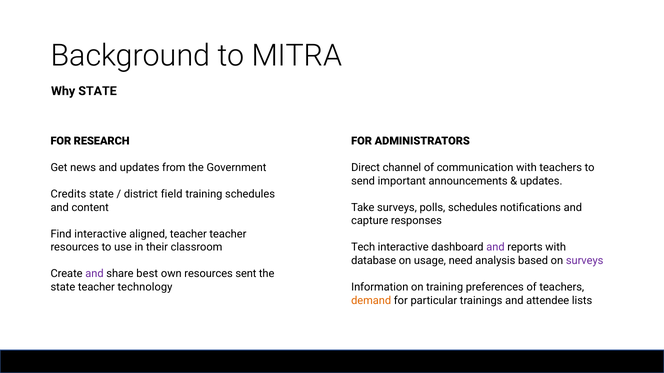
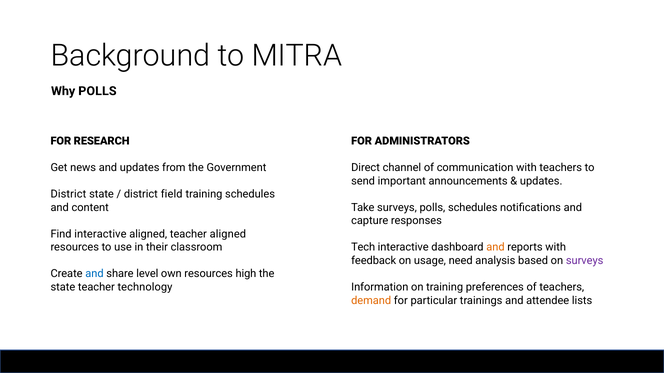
Why STATE: STATE -> POLLS (97, 91)
Credits: Credits -> District (68, 195)
teacher teacher: teacher -> aligned (228, 234)
and colour: purple -> orange (495, 248)
database: database -> feedback (374, 261)
and colour: purple -> blue (94, 274)
best: best -> level (147, 274)
sent: sent -> high (246, 274)
